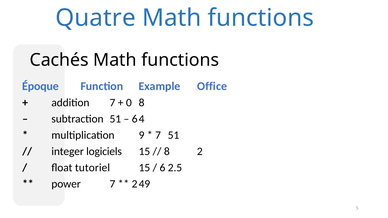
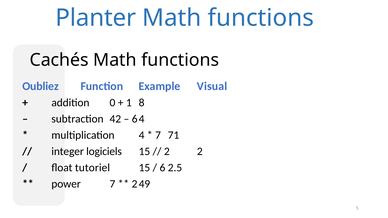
Quatre: Quatre -> Planter (96, 18)
Époque: Époque -> Oubliez (40, 86)
Office: Office -> Visual (212, 86)
addition 7: 7 -> 0 (112, 103)
0: 0 -> 1 (129, 103)
subtraction 51: 51 -> 42 (115, 119)
9: 9 -> 4 (142, 135)
7 51: 51 -> 71 (174, 135)
8: 8 -> 2 (167, 152)
